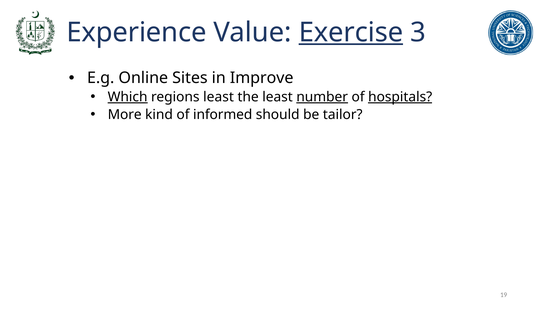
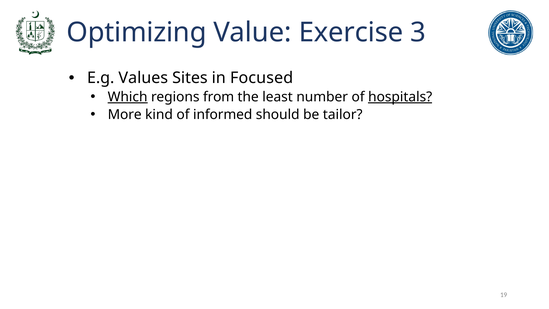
Experience: Experience -> Optimizing (137, 32)
Exercise underline: present -> none (351, 32)
Online: Online -> Values (143, 78)
Improve: Improve -> Focused (262, 78)
regions least: least -> from (219, 97)
number underline: present -> none (322, 97)
